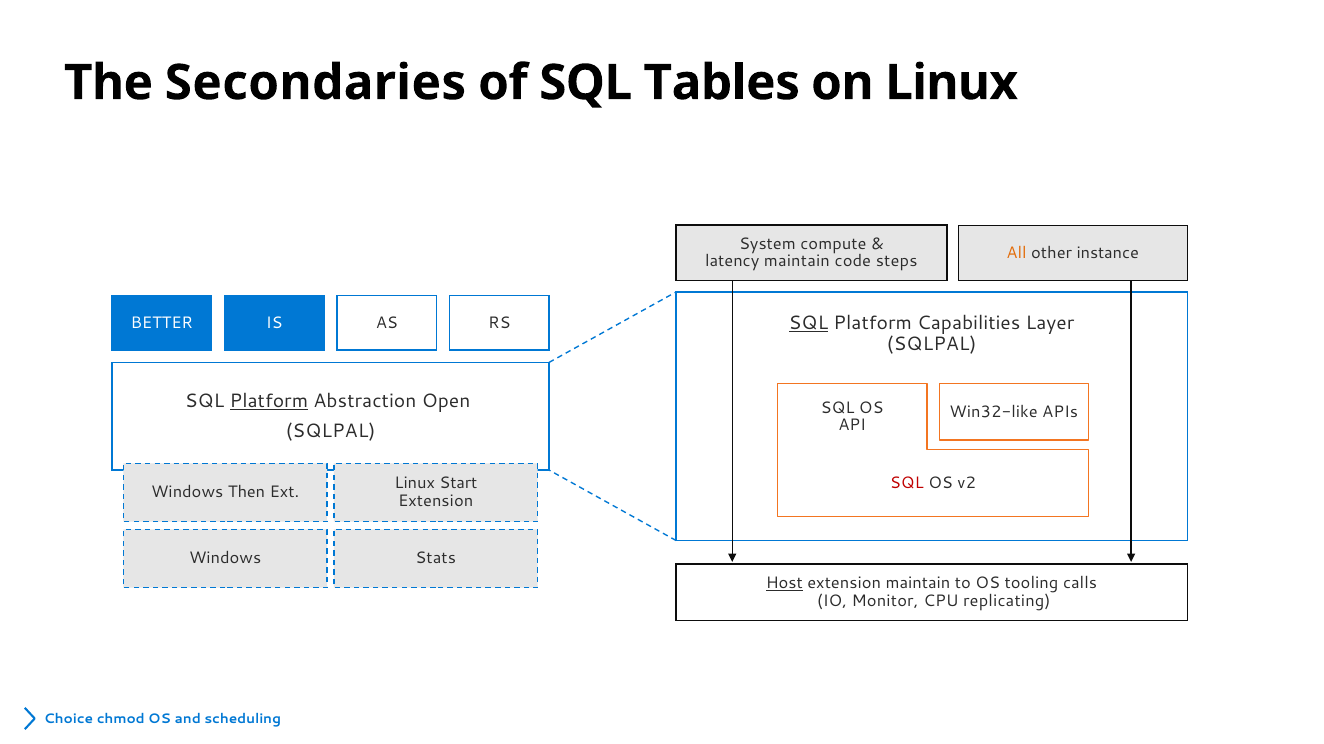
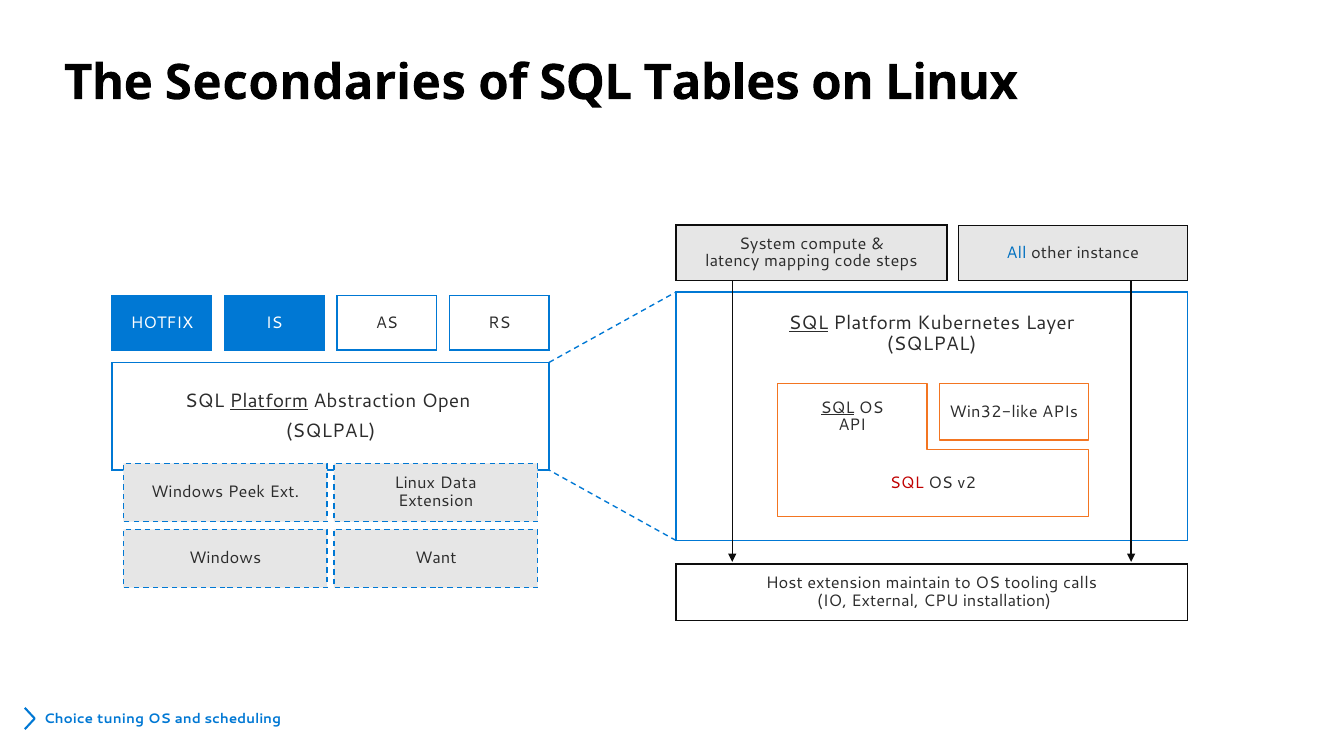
All colour: orange -> blue (1016, 253)
latency maintain: maintain -> mapping (797, 262)
Capabilities: Capabilities -> Kubernetes (969, 324)
BETTER: BETTER -> HOTFIX (162, 323)
SQL underline: none -> present (838, 408)
Start: Start -> Data (458, 484)
Then: Then -> Peek (246, 493)
Stats: Stats -> Want (436, 559)
Host underline: present -> none (784, 584)
Monitor: Monitor -> External (885, 602)
replicating: replicating -> installation (1007, 602)
chmod: chmod -> tuning (121, 720)
